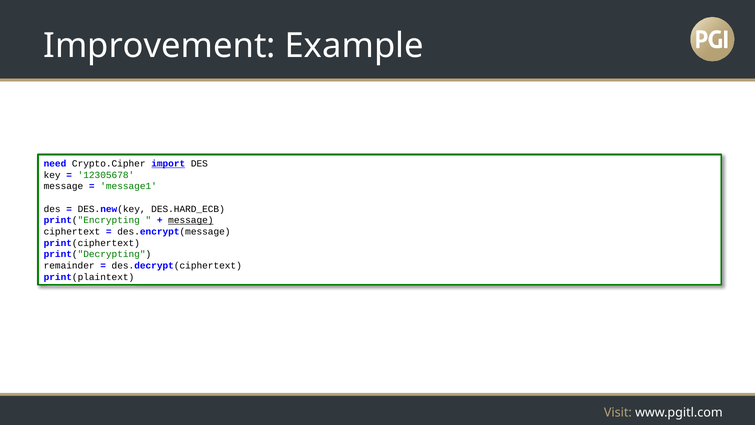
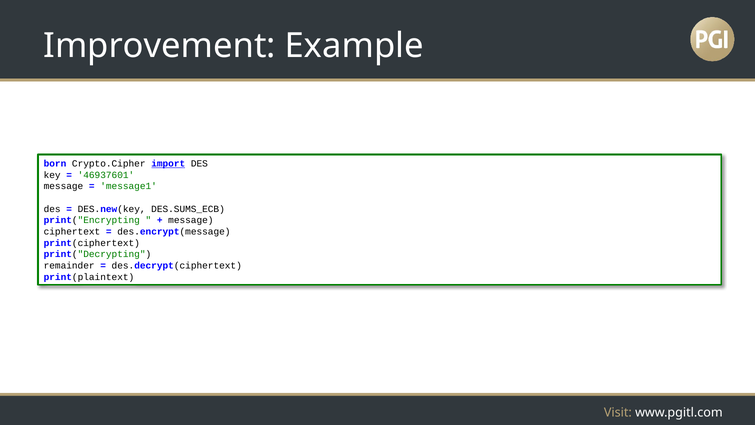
need: need -> born (55, 163)
12305678: 12305678 -> 46937601 (106, 175)
DES.HARD_ECB: DES.HARD_ECB -> DES.SUMS_ECB (188, 209)
message underline: present -> none (191, 220)
